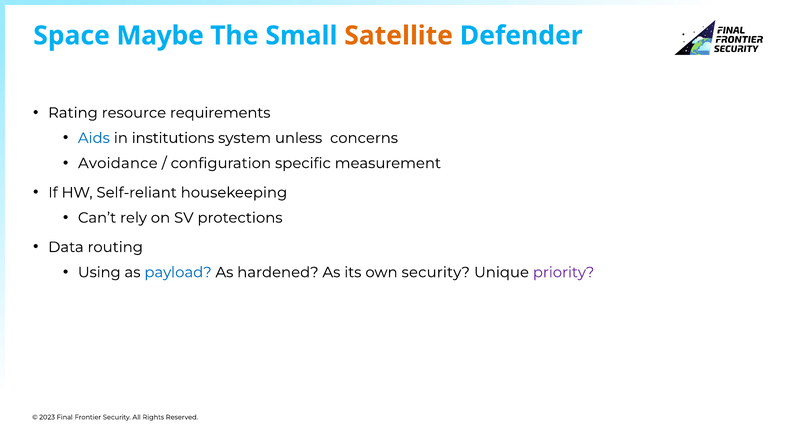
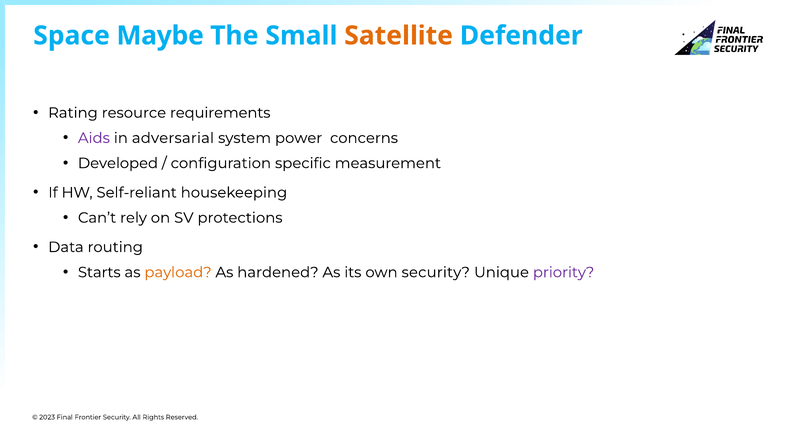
Aids colour: blue -> purple (94, 138)
institutions: institutions -> adversarial (173, 138)
unless: unless -> power (299, 138)
Avoidance: Avoidance -> Developed (118, 163)
Using: Using -> Starts (99, 272)
payload colour: blue -> orange (178, 272)
